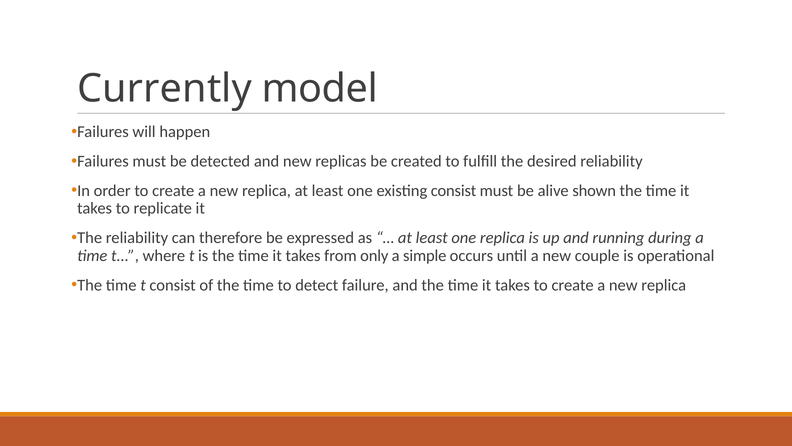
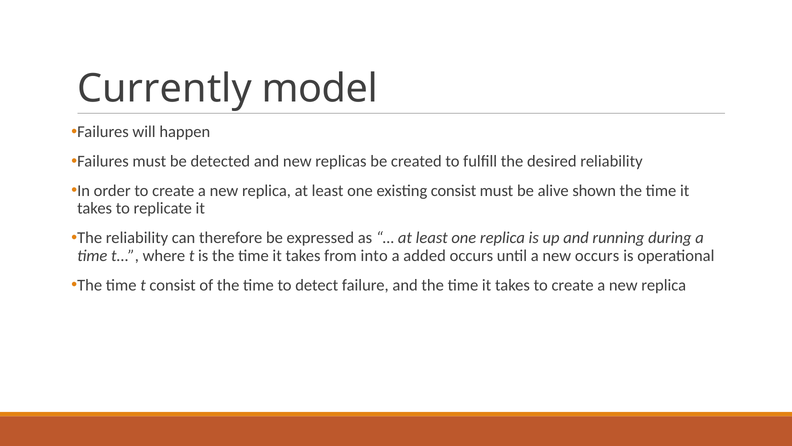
only: only -> into (374, 255)
simple: simple -> added (425, 255)
new couple: couple -> occurs (597, 255)
